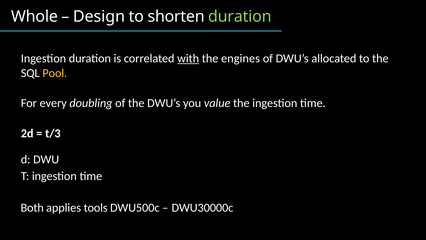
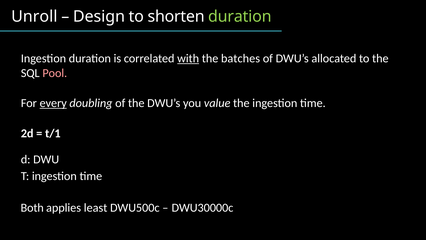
Whole: Whole -> Unroll (34, 16)
engines: engines -> batches (241, 58)
Pool colour: yellow -> pink (55, 73)
every underline: none -> present (53, 103)
t/3: t/3 -> t/1 (53, 133)
tools: tools -> least (96, 208)
